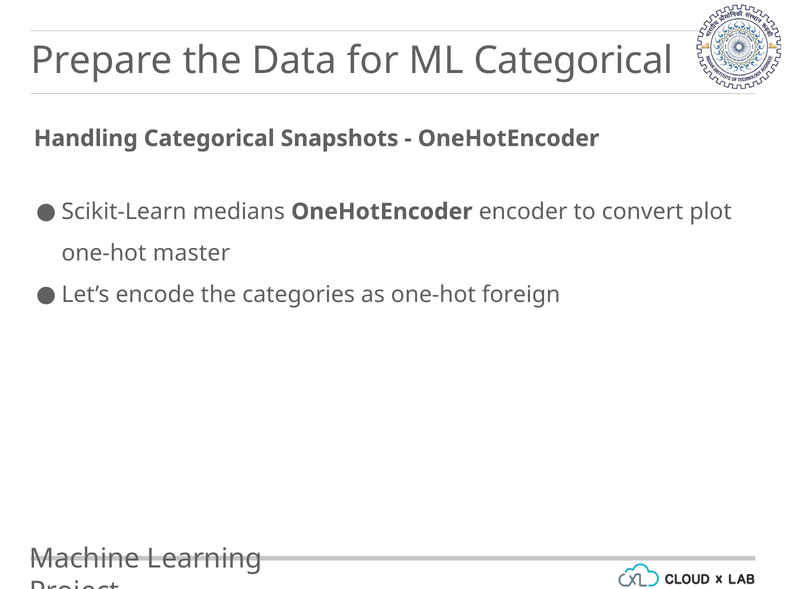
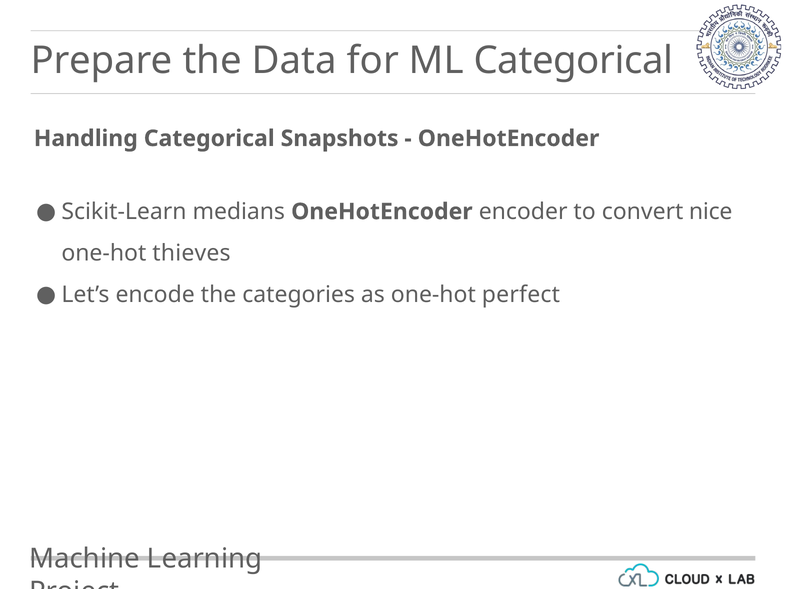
plot: plot -> nice (711, 212)
master: master -> thieves (191, 253)
foreign: foreign -> perfect (521, 295)
